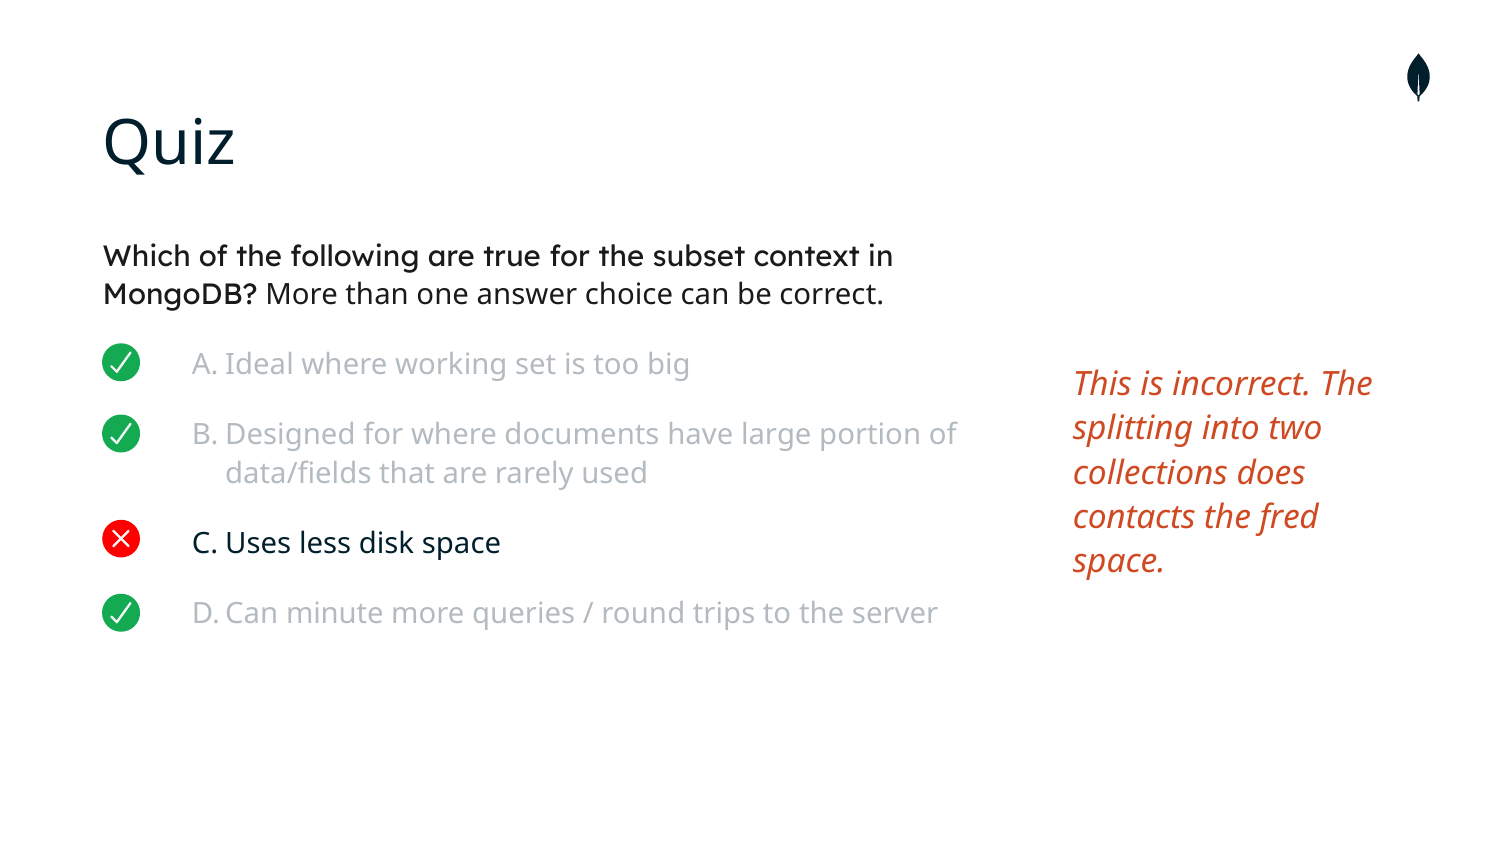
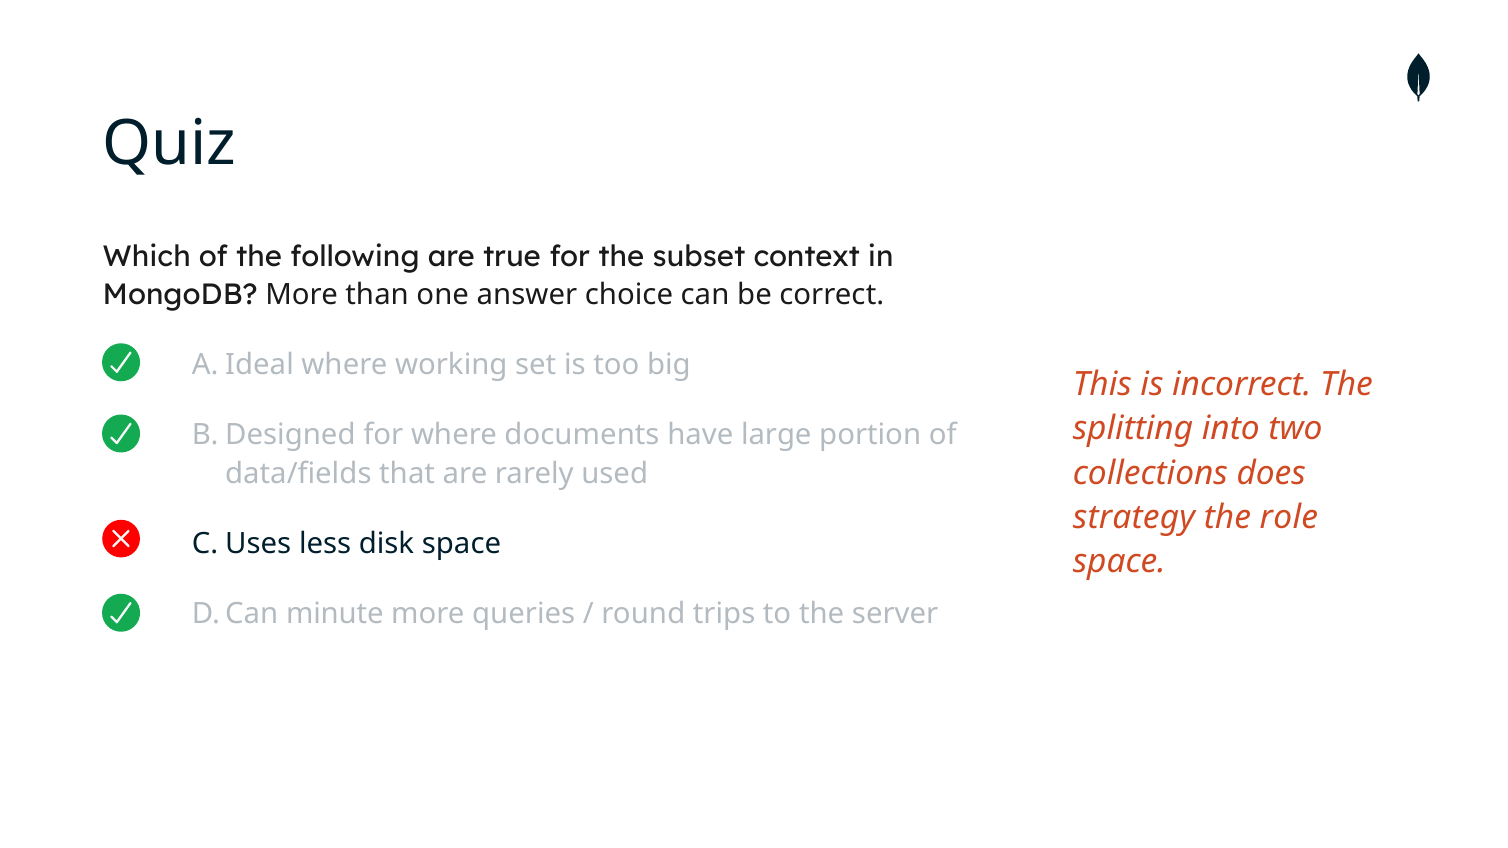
contacts: contacts -> strategy (1134, 517)
fred: fred -> role (1289, 517)
